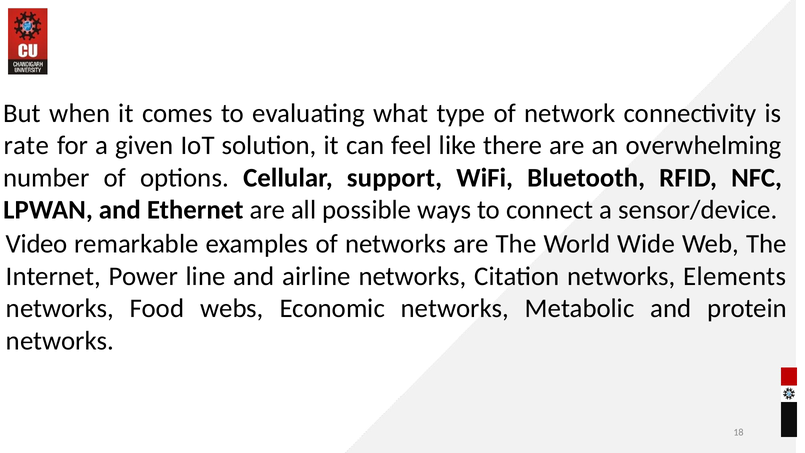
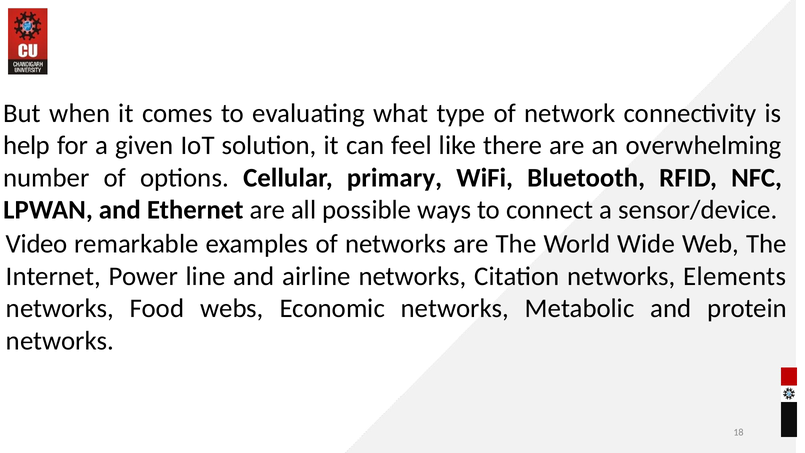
rate: rate -> help (27, 145)
support: support -> primary (394, 178)
